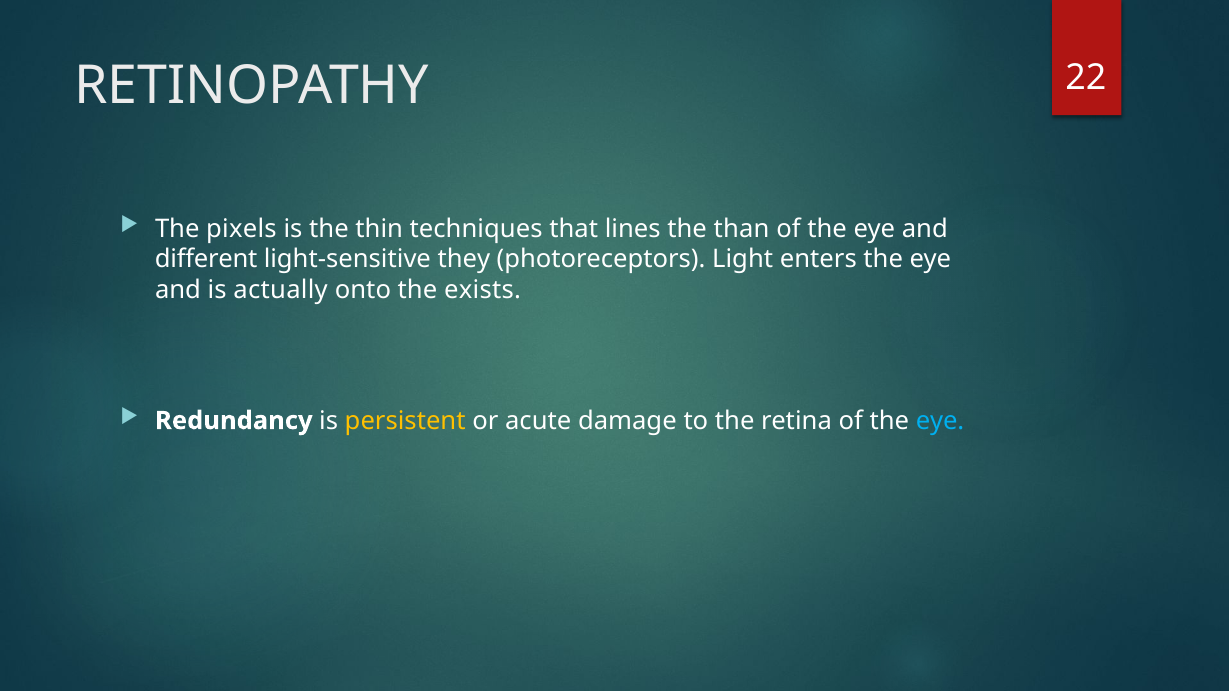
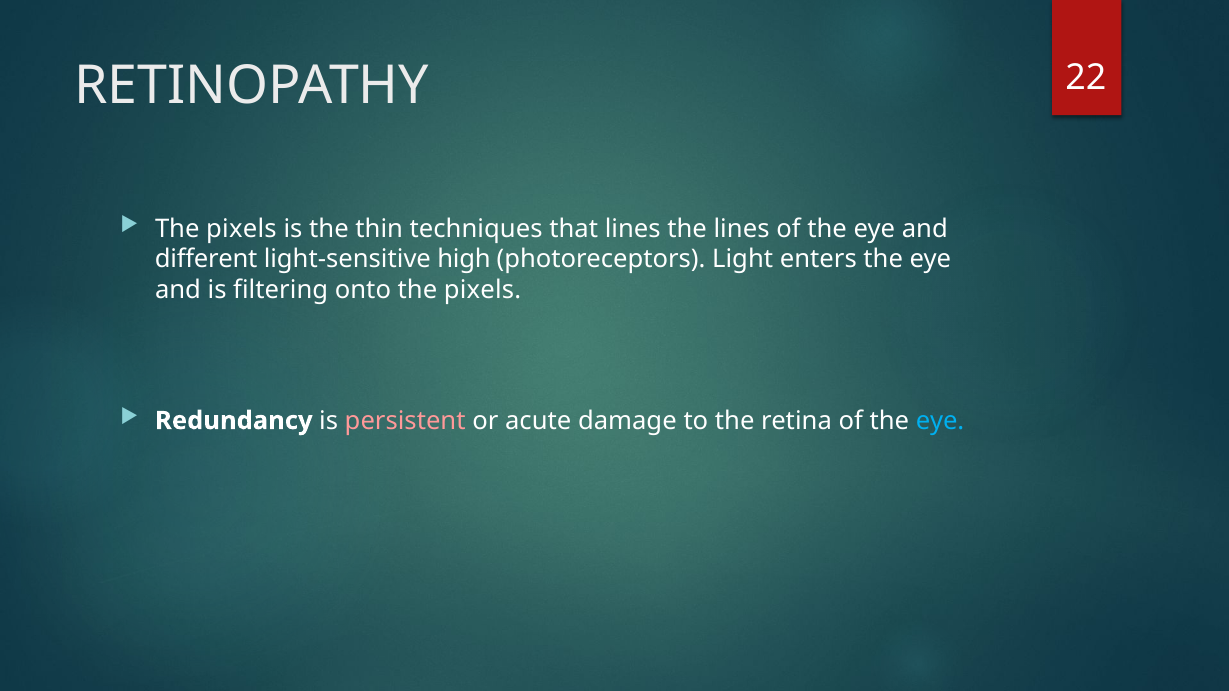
the than: than -> lines (742, 229)
they: they -> high (464, 259)
actually: actually -> filtering (281, 290)
onto the exists: exists -> pixels (483, 290)
persistent colour: yellow -> pink (405, 421)
